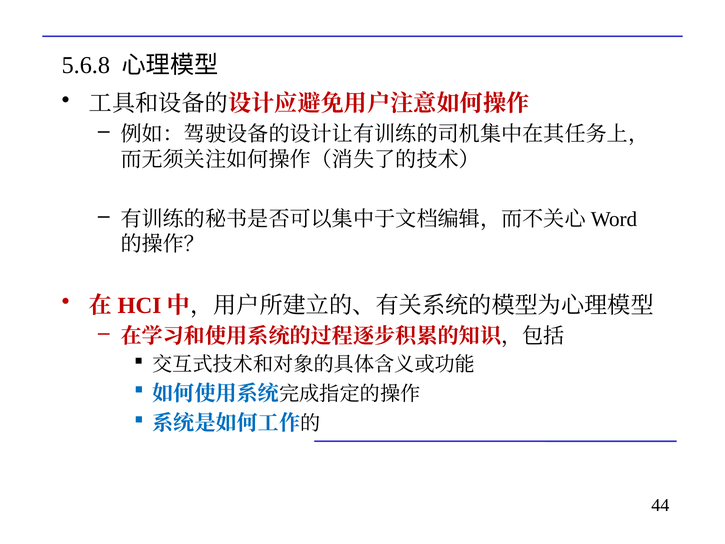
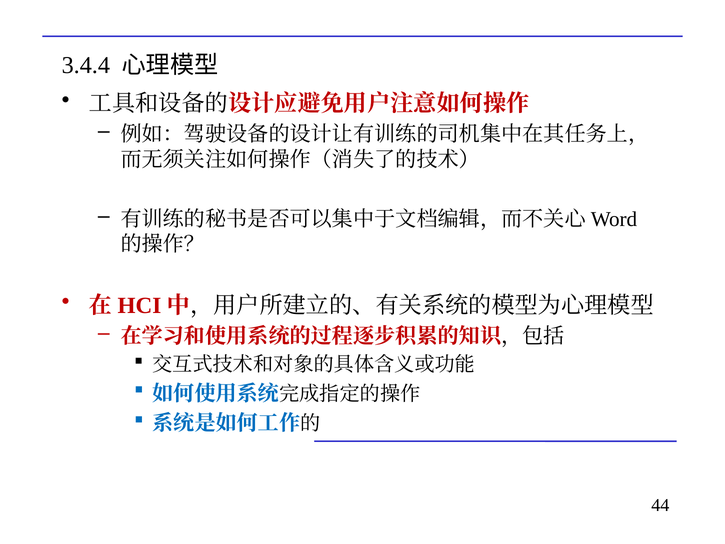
5.6.8: 5.6.8 -> 3.4.4 (86, 65)
